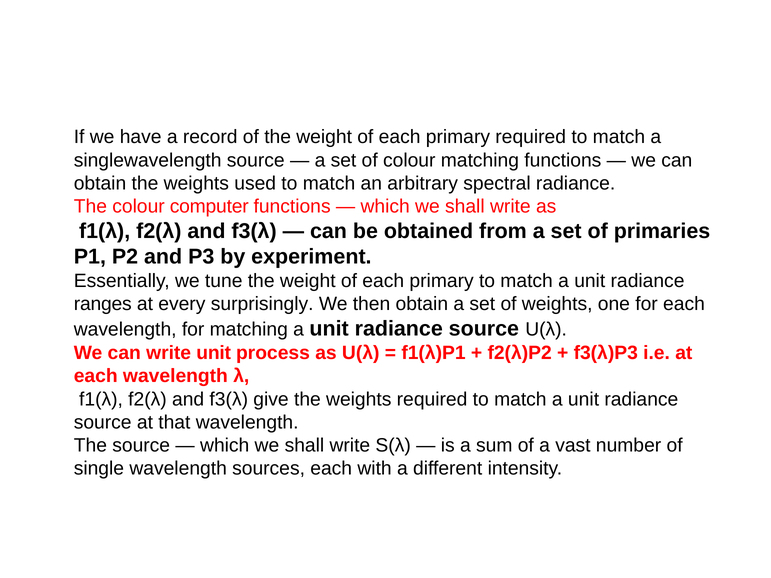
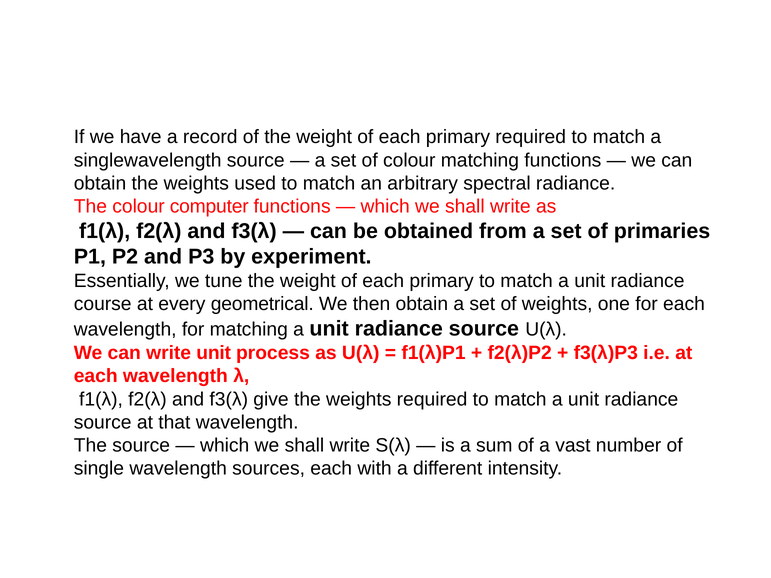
ranges: ranges -> course (103, 304)
surprisingly: surprisingly -> geometrical (262, 304)
